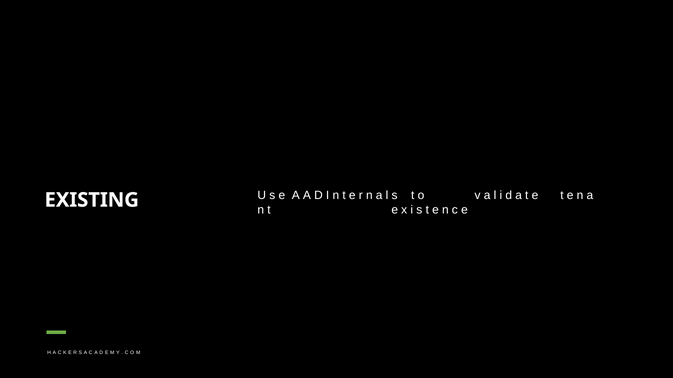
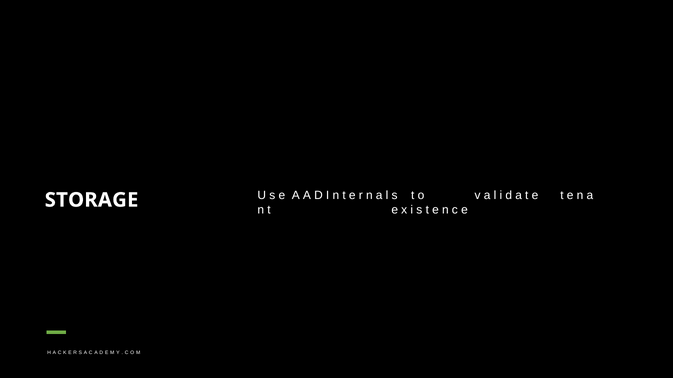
EXISTING: EXISTING -> STORAGE (92, 200)
